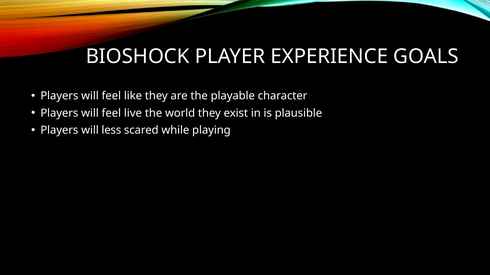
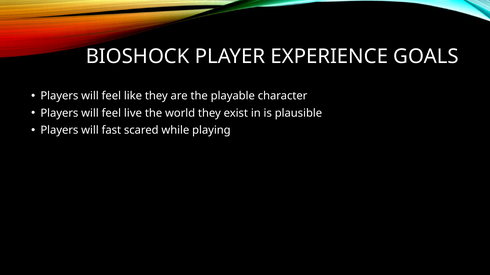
less: less -> fast (111, 130)
